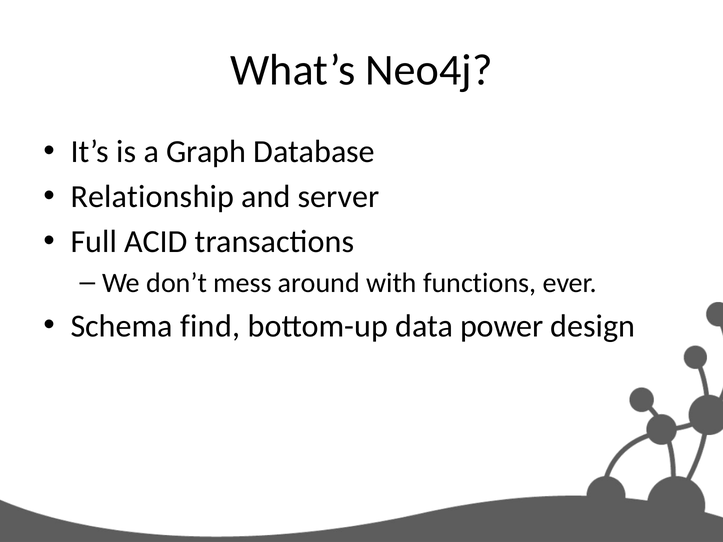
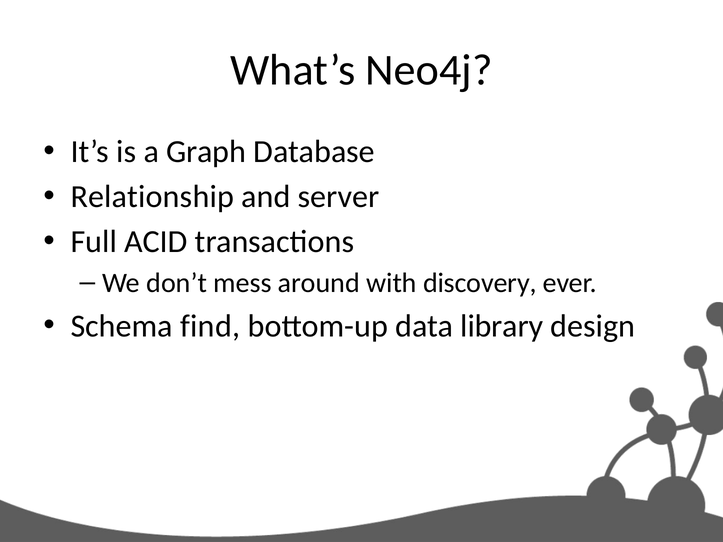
functions: functions -> discovery (480, 283)
power: power -> library (502, 326)
